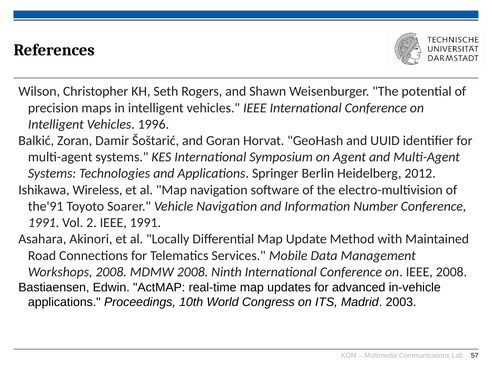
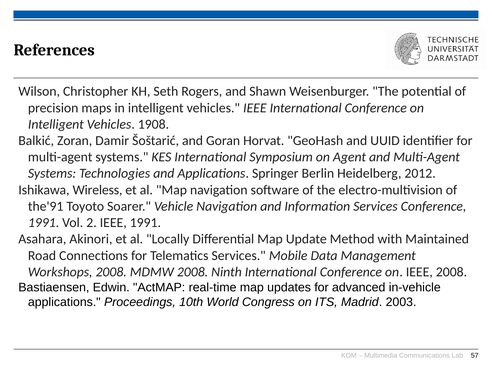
1996: 1996 -> 1908 (153, 124)
Information Number: Number -> Services (375, 206)
